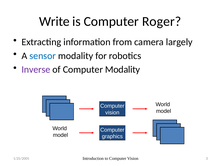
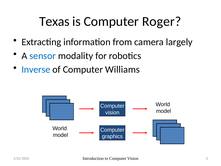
Write: Write -> Texas (54, 21)
Inverse colour: purple -> blue (36, 69)
Computer Modality: Modality -> Williams (122, 69)
